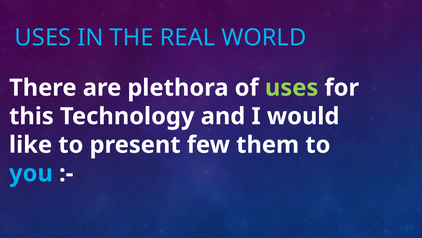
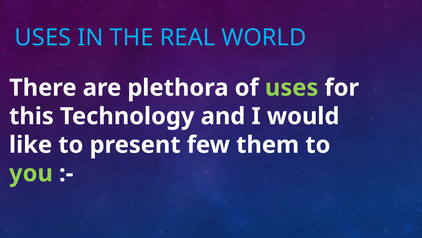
you colour: light blue -> light green (31, 173)
